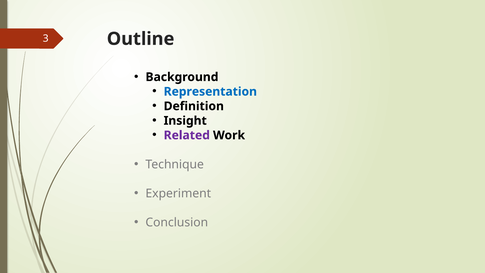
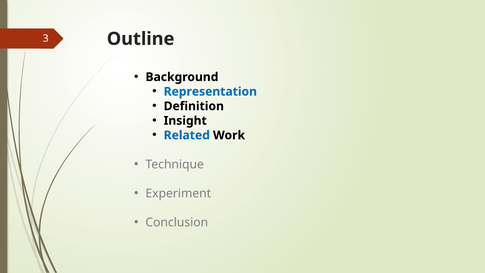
Related colour: purple -> blue (187, 135)
